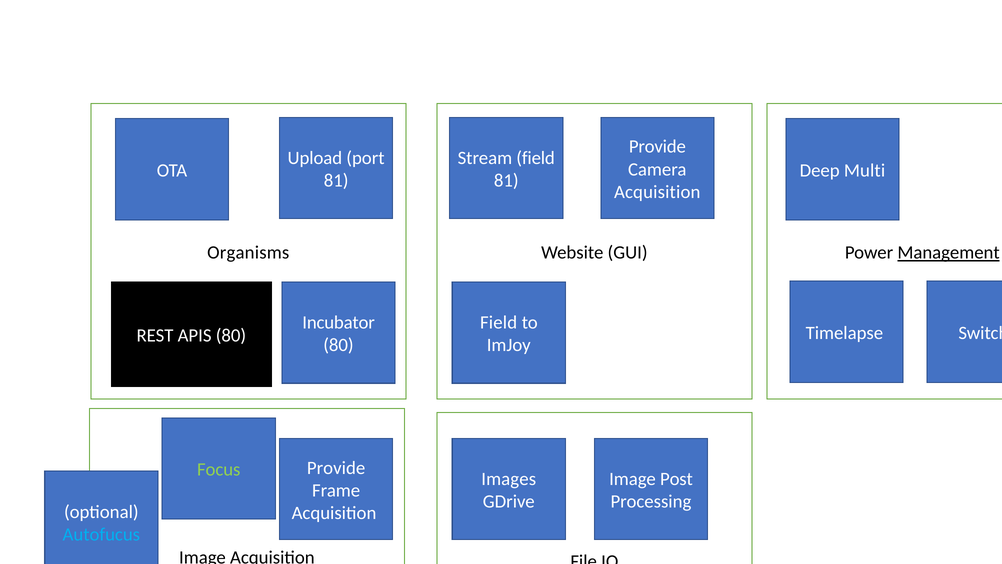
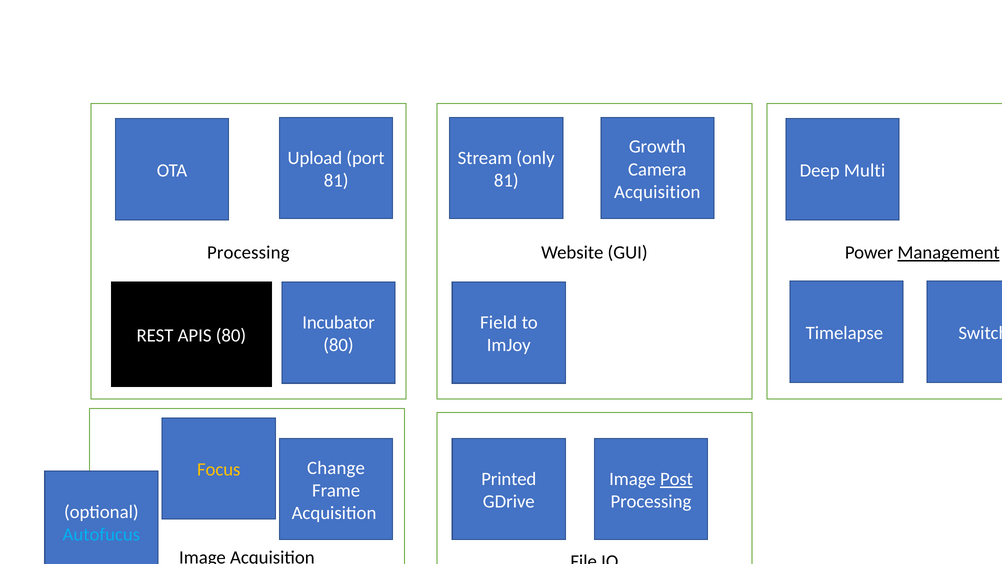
Provide: Provide -> Growth (657, 147)
Stream field: field -> only (536, 158)
Organisms: Organisms -> Processing (248, 252)
Provide: Provide -> Change (336, 468)
Focus colour: light green -> yellow (219, 469)
Images: Images -> Printed (509, 479)
Post underline: none -> present (676, 479)
